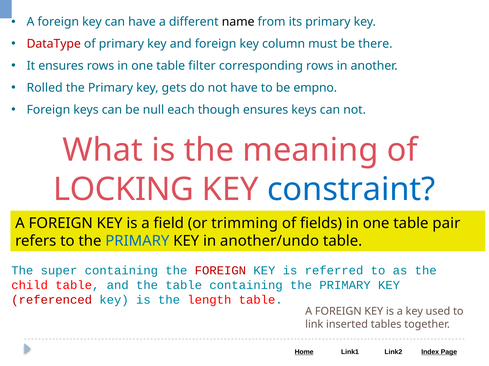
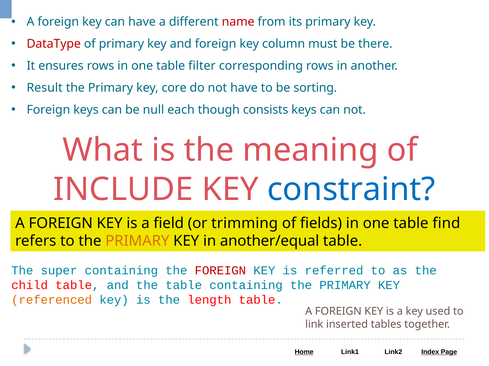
name colour: black -> red (238, 22)
Rolled: Rolled -> Result (45, 88)
gets: gets -> core (174, 88)
empno: empno -> sorting (315, 88)
though ensures: ensures -> consists (266, 110)
LOCKING: LOCKING -> INCLUDE (123, 190)
pair: pair -> find (446, 224)
PRIMARY colour: blue -> orange (137, 242)
another/undo: another/undo -> another/equal (270, 242)
referenced colour: red -> orange (52, 300)
